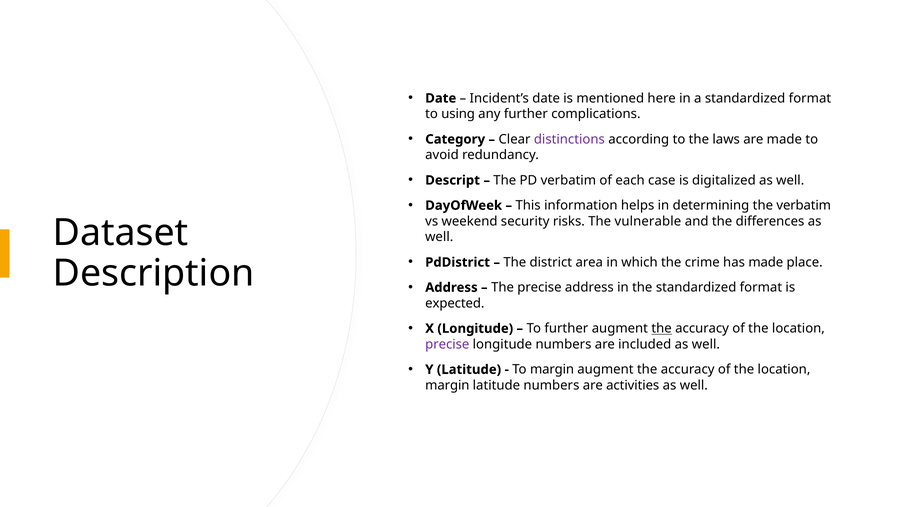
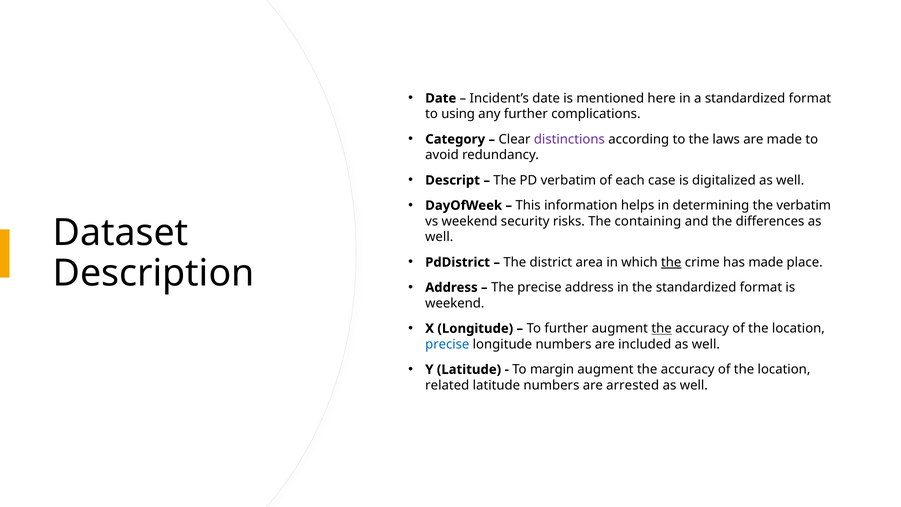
vulnerable: vulnerable -> containing (648, 221)
the underline: none -> present (671, 262)
expected: expected -> weekend (455, 303)
precise colour: purple -> blue (447, 344)
margin: margin -> related (447, 385)
activities: activities -> arrested (633, 385)
